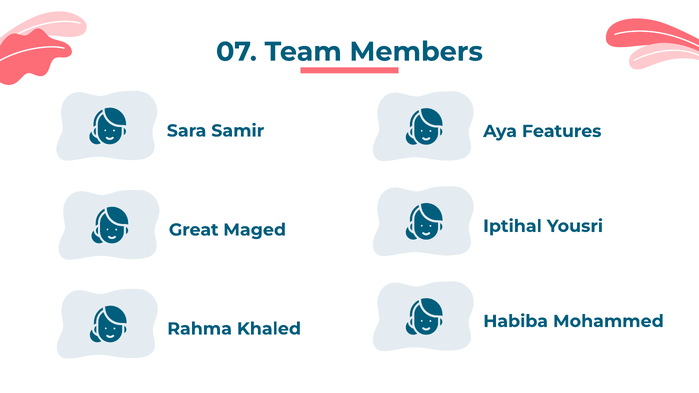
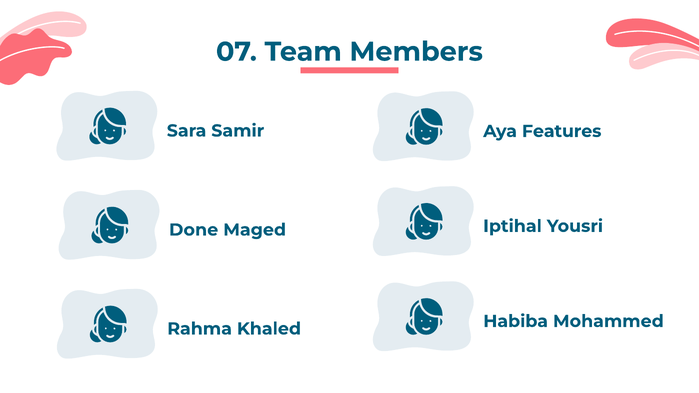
Great: Great -> Done (194, 230)
